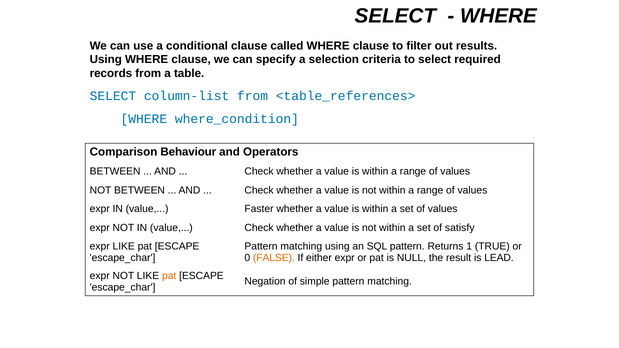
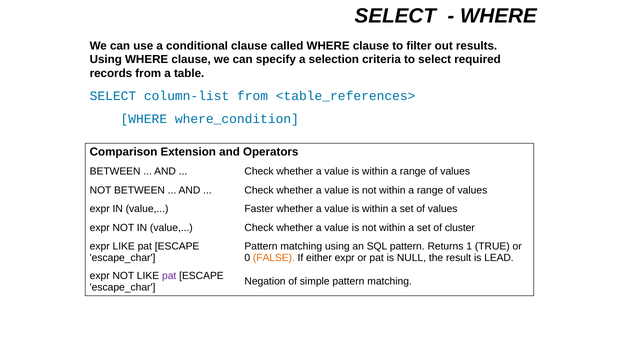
Behaviour: Behaviour -> Extension (188, 152)
satisfy: satisfy -> cluster (460, 228)
pat colour: orange -> purple (169, 276)
